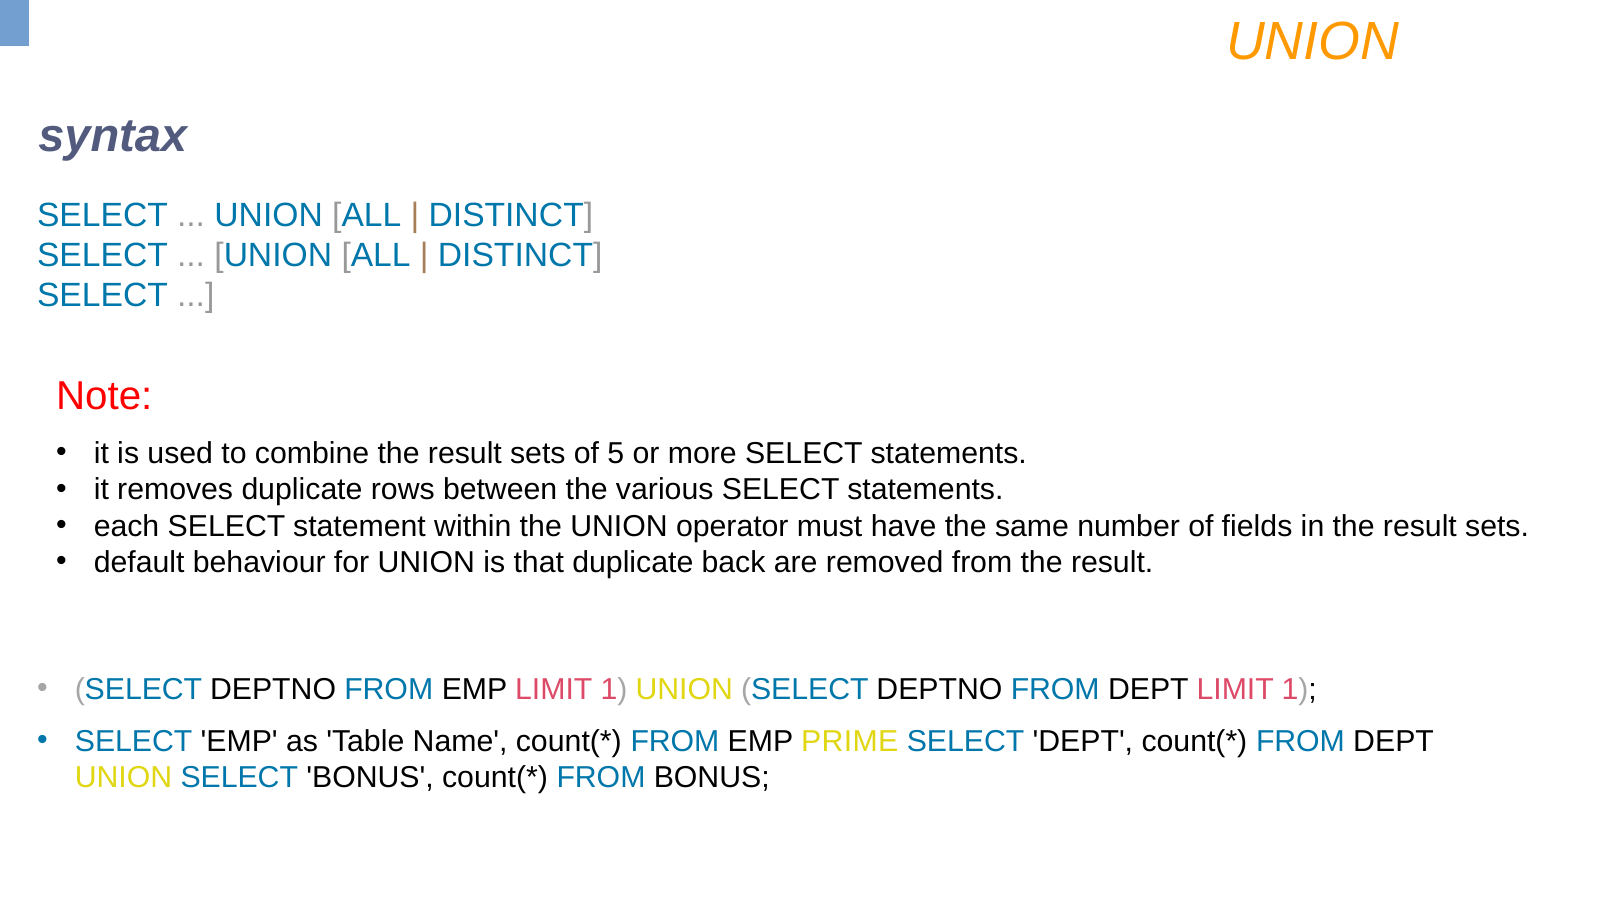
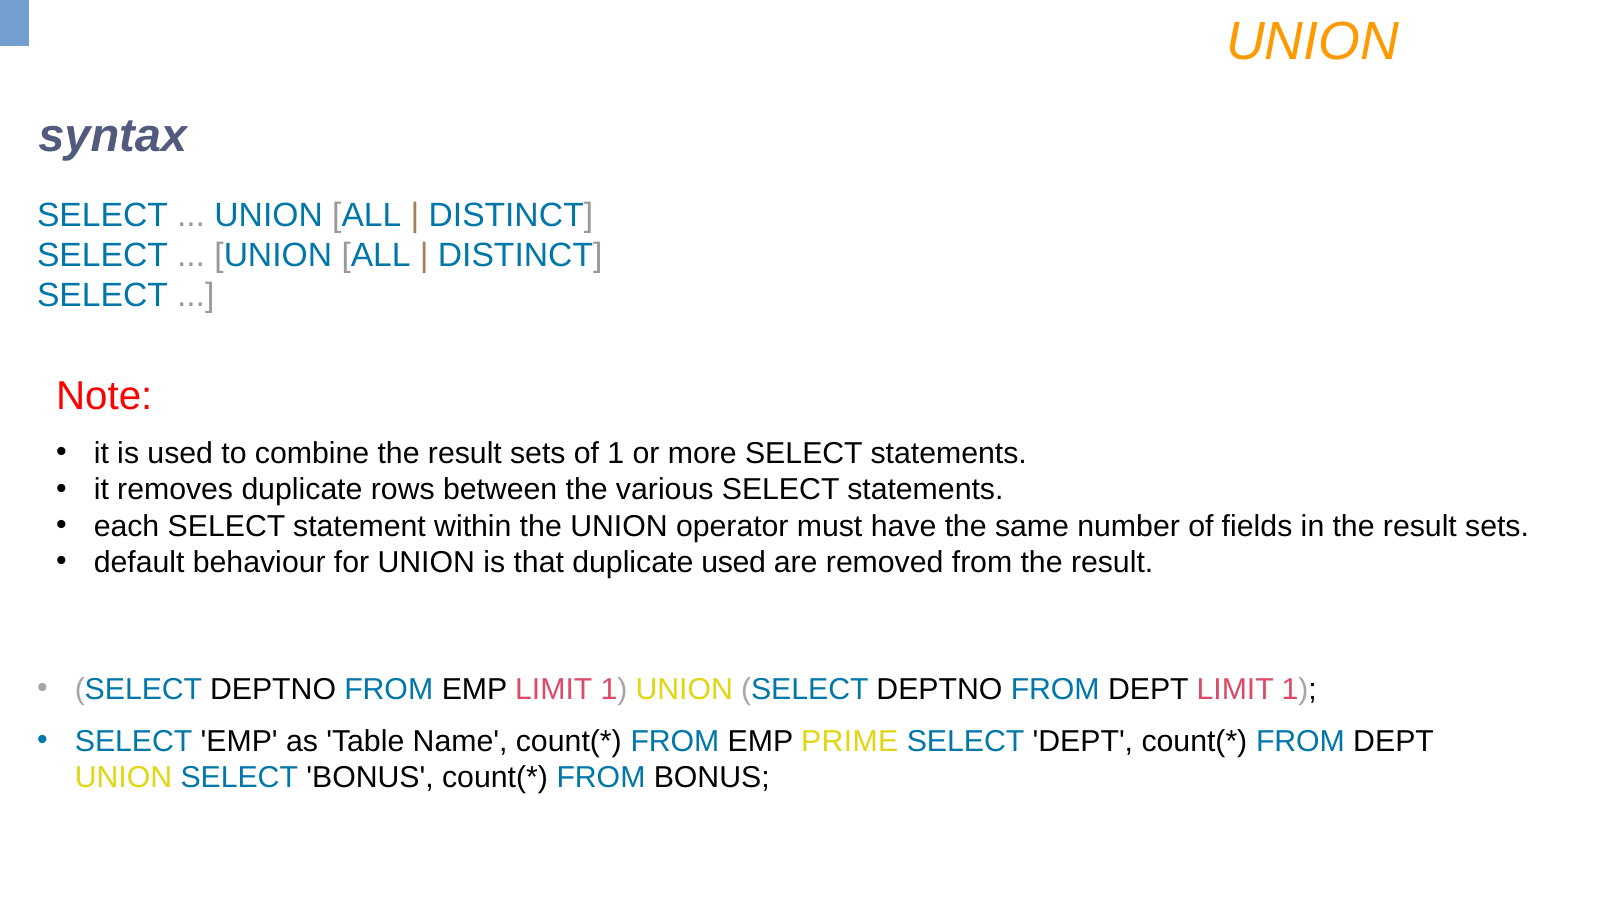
of 5: 5 -> 1 (616, 454)
duplicate back: back -> used (734, 563)
